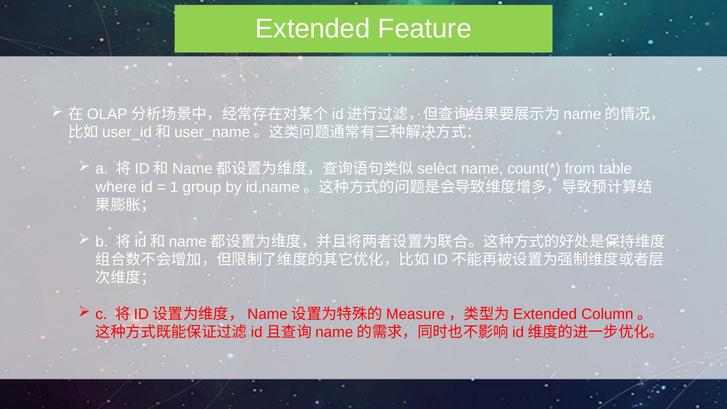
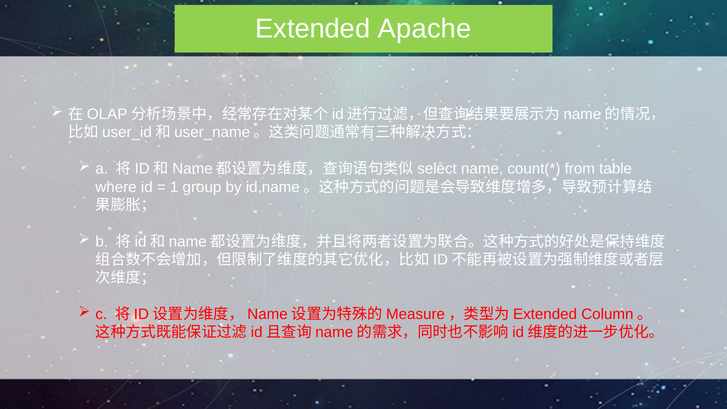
Feature: Feature -> Apache (425, 29)
